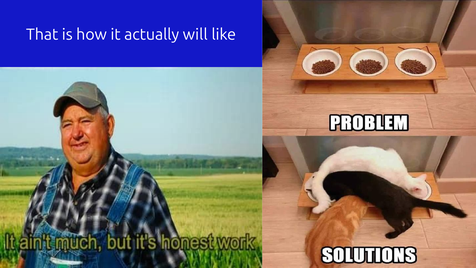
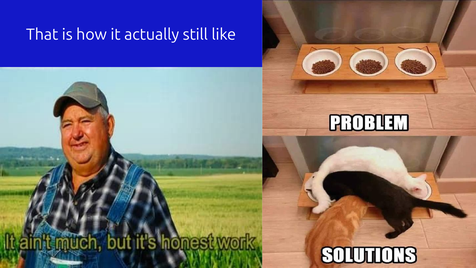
will: will -> still (195, 35)
